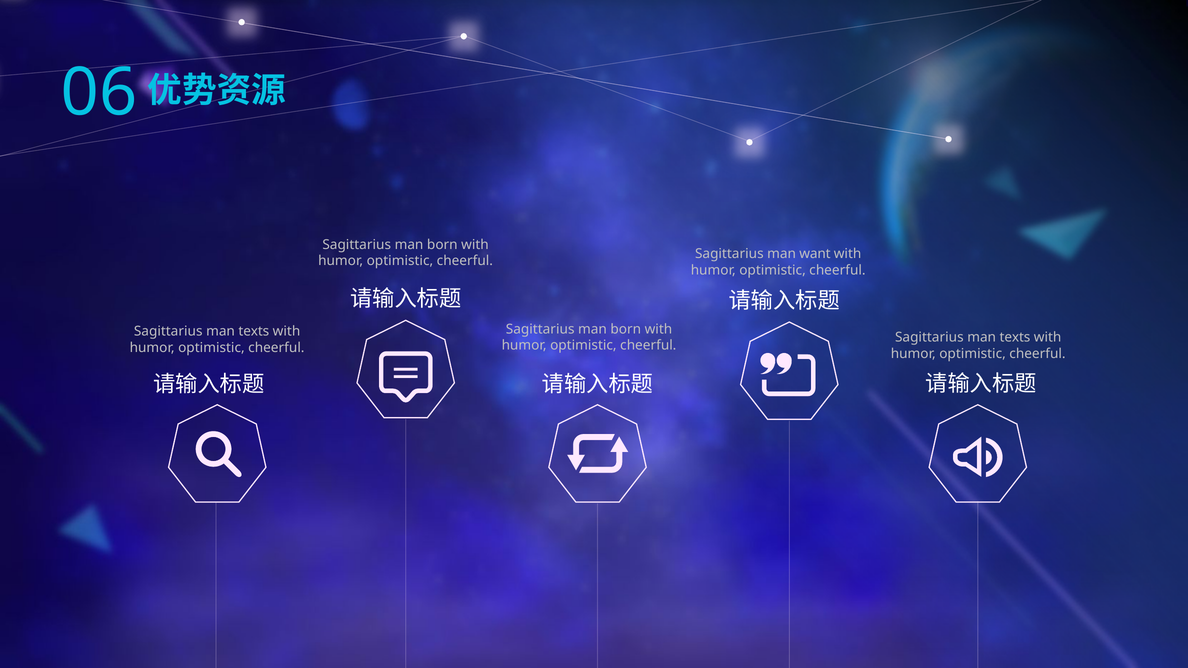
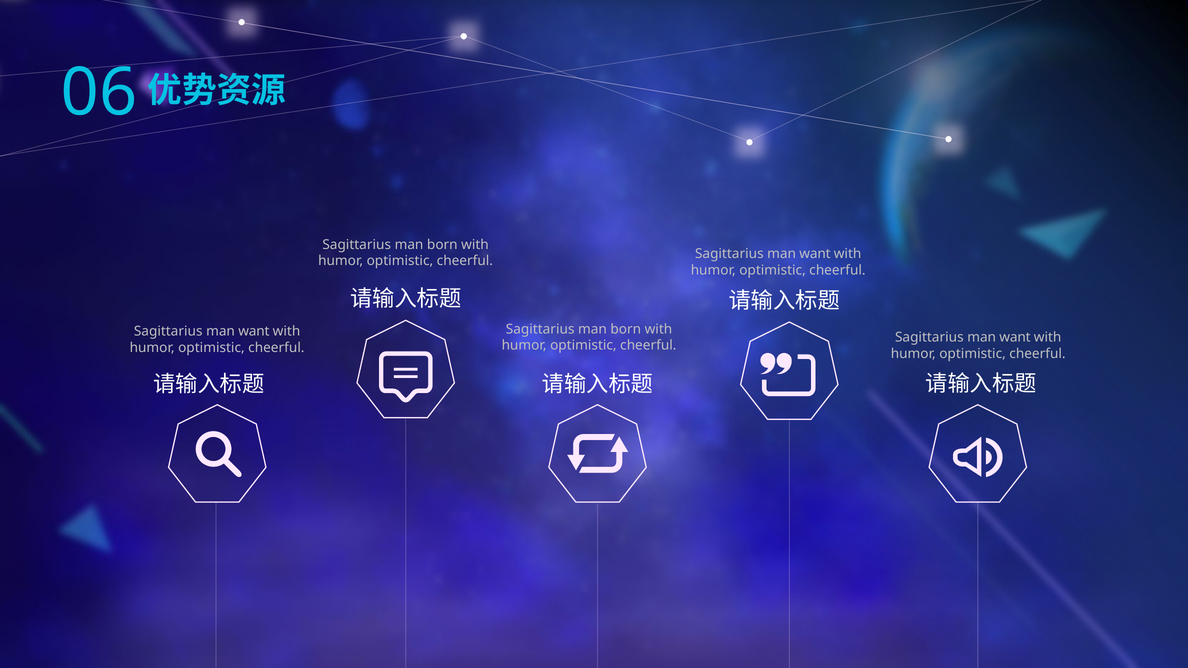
texts: texts -> want (254, 331)
texts: texts -> want (1015, 337)
